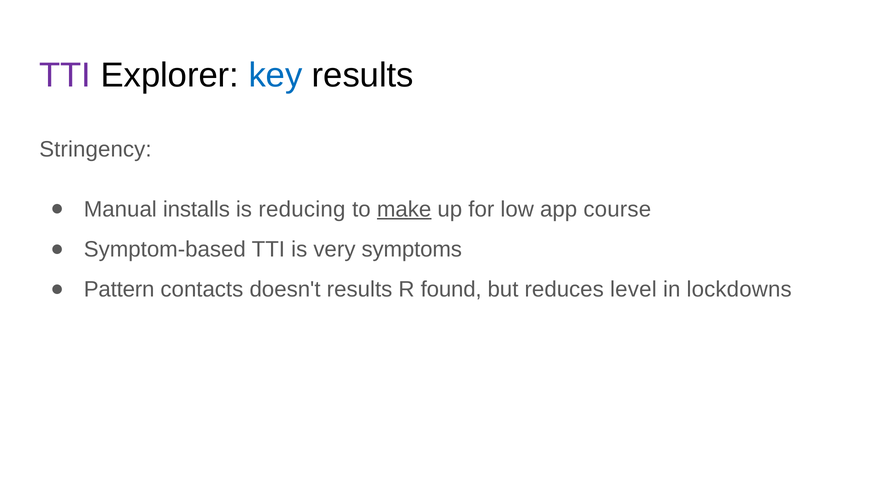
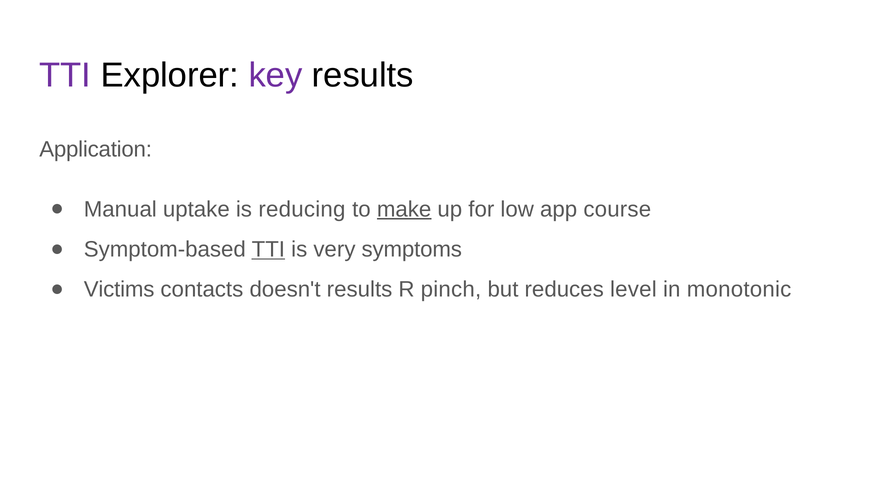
key colour: blue -> purple (275, 75)
Stringency: Stringency -> Application (96, 149)
installs: installs -> uptake (196, 209)
TTI underline: none -> present (268, 249)
Pattern: Pattern -> Victims (119, 290)
found: found -> pinch (451, 290)
lockdowns: lockdowns -> monotonic (739, 290)
